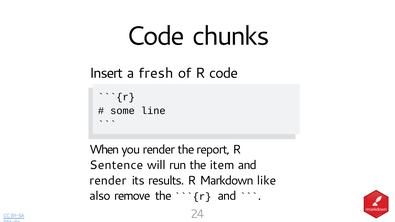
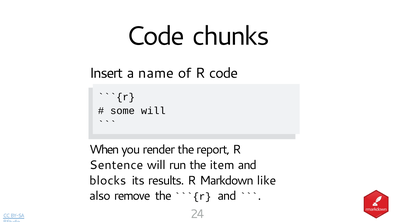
fresh: fresh -> name (156, 73)
some line: line -> will (153, 111)
render: render -> blocks (108, 181)
